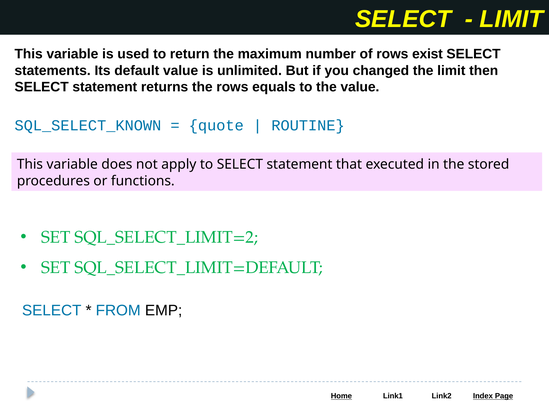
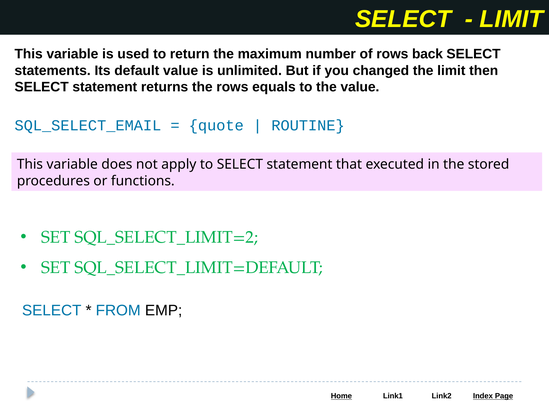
exist: exist -> back (427, 54)
SQL_SELECT_KNOWN: SQL_SELECT_KNOWN -> SQL_SELECT_EMAIL (88, 125)
